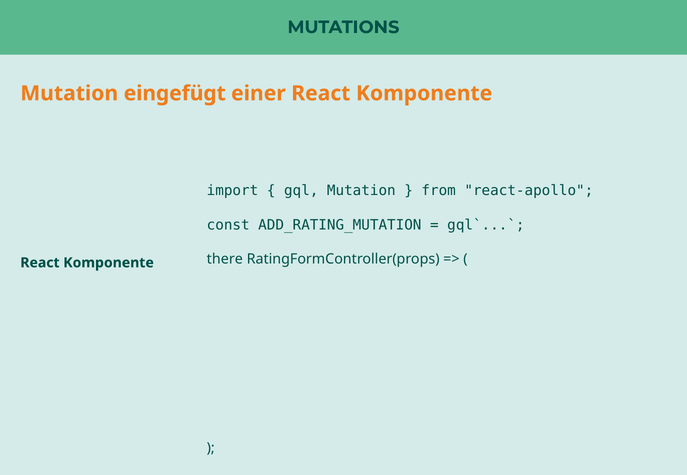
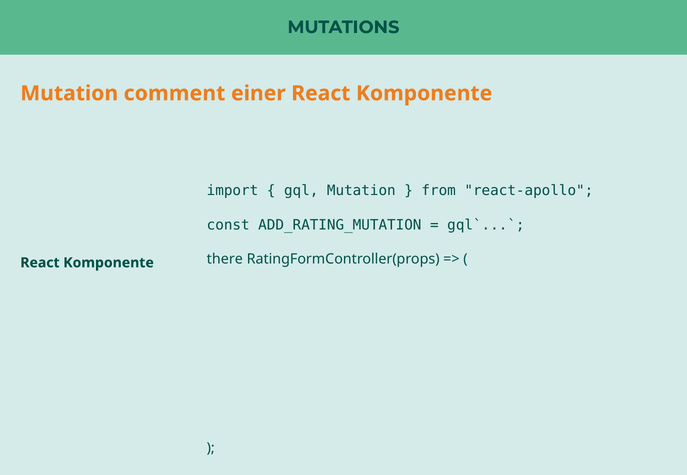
eingefügt: eingefügt -> comment (175, 93)
